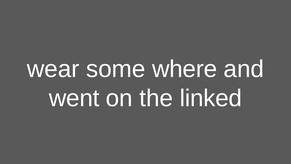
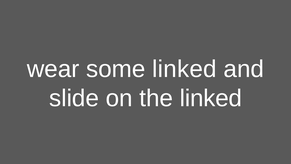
some where: where -> linked (184, 69)
went: went -> slide (74, 98)
